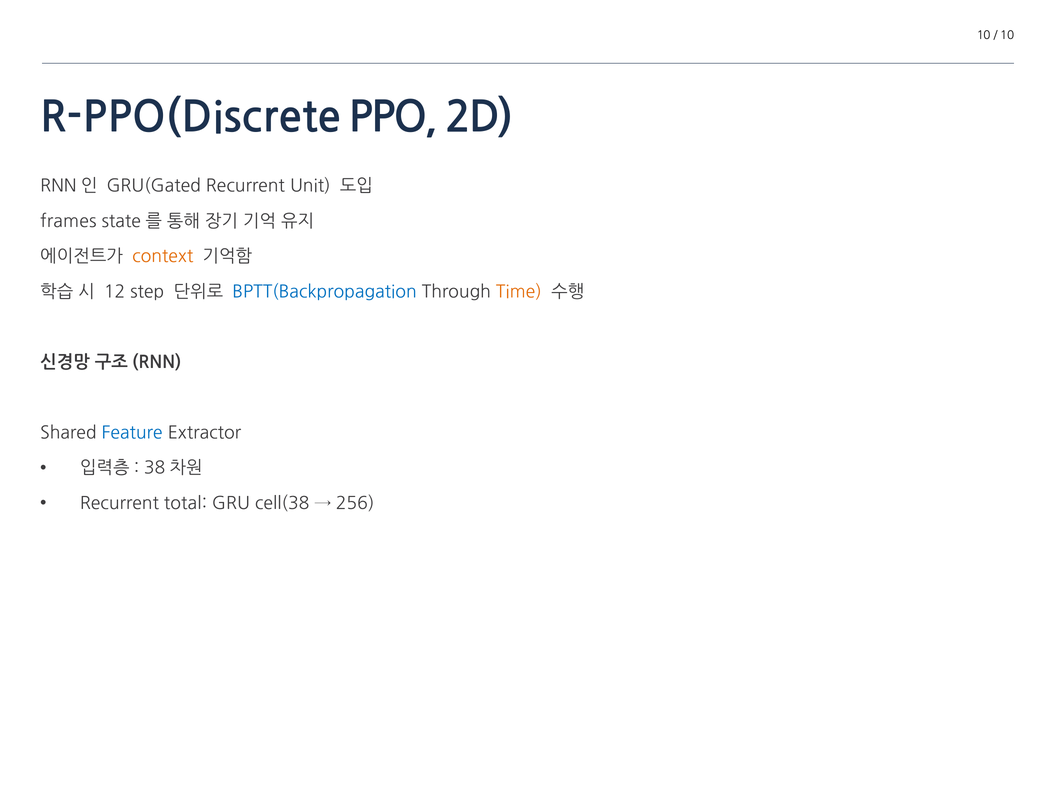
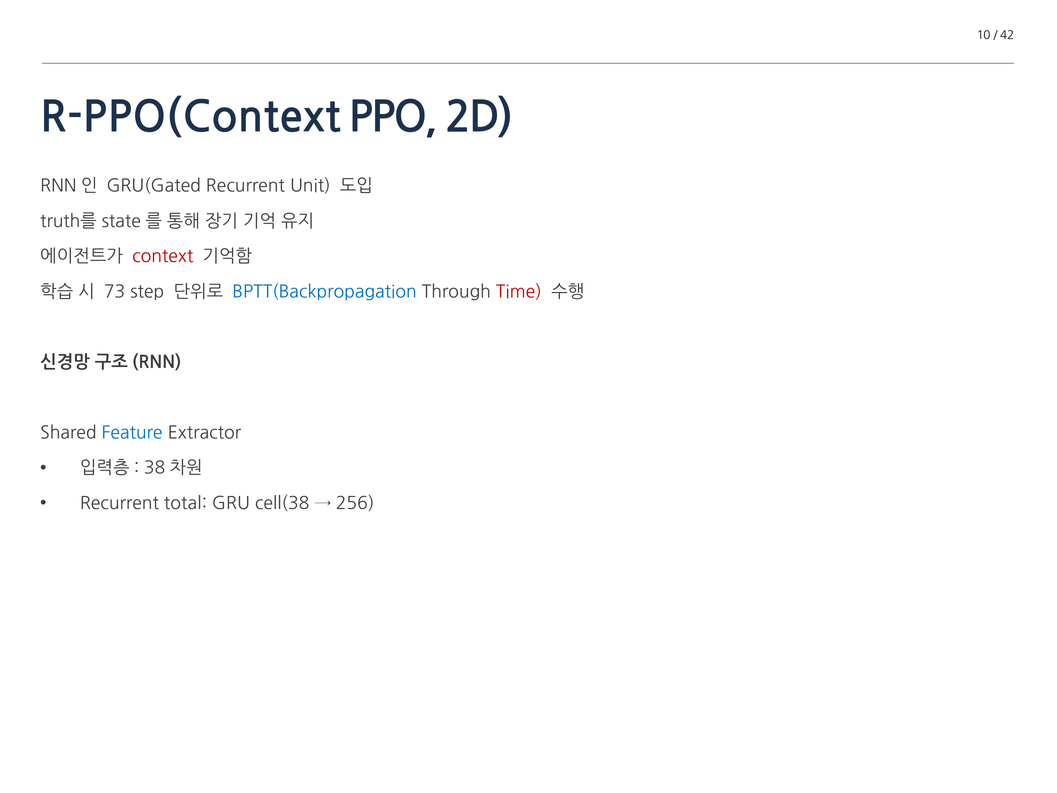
10: 10 -> 42 (1007, 36)
R-PPO(Discrete: R-PPO(Discrete -> R-PPO(Context (191, 117)
frames: frames -> truth를 (68, 221)
context colour: orange -> red (163, 257)
12: 12 -> 73 (115, 292)
Time colour: orange -> red (519, 292)
